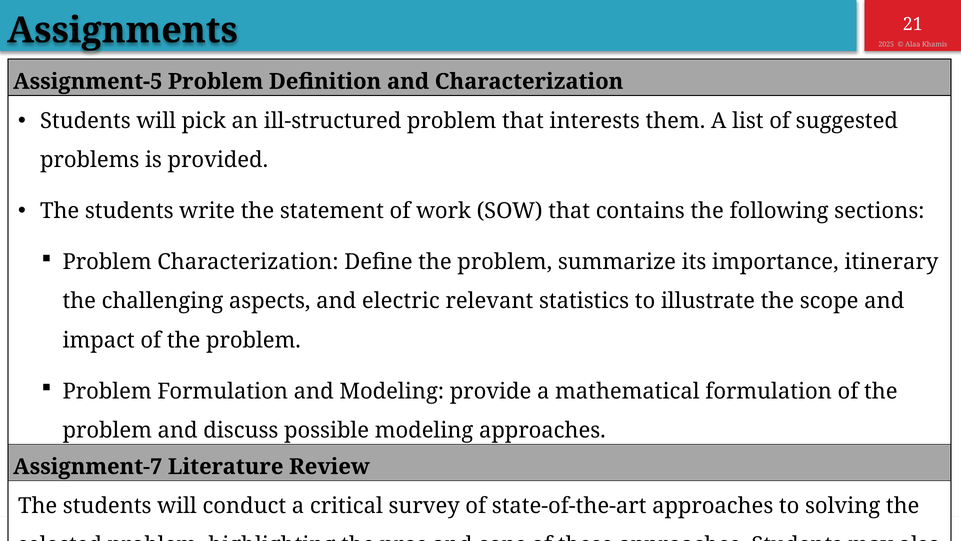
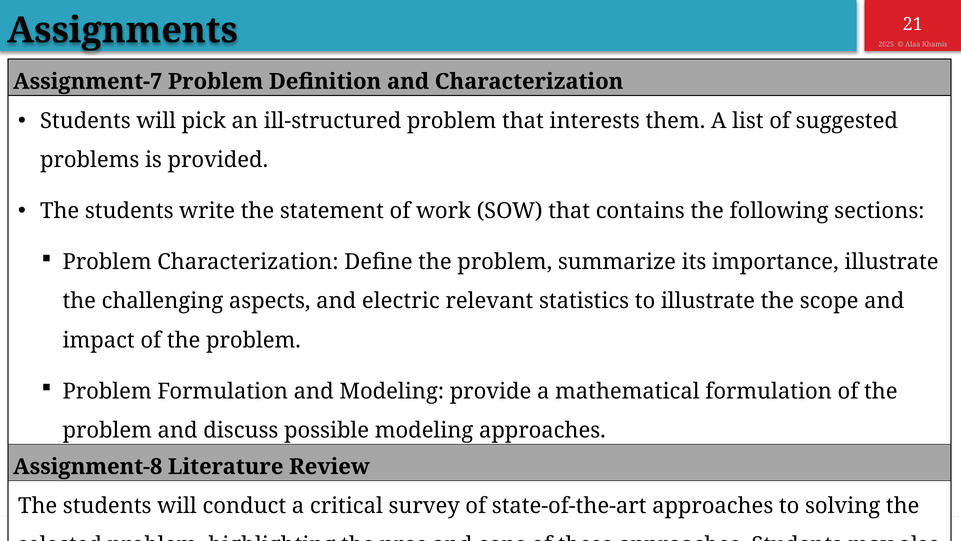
Assignment-5: Assignment-5 -> Assignment-7 (88, 81)
importance itinerary: itinerary -> illustrate (891, 262)
Assignment-7: Assignment-7 -> Assignment-8 (88, 466)
